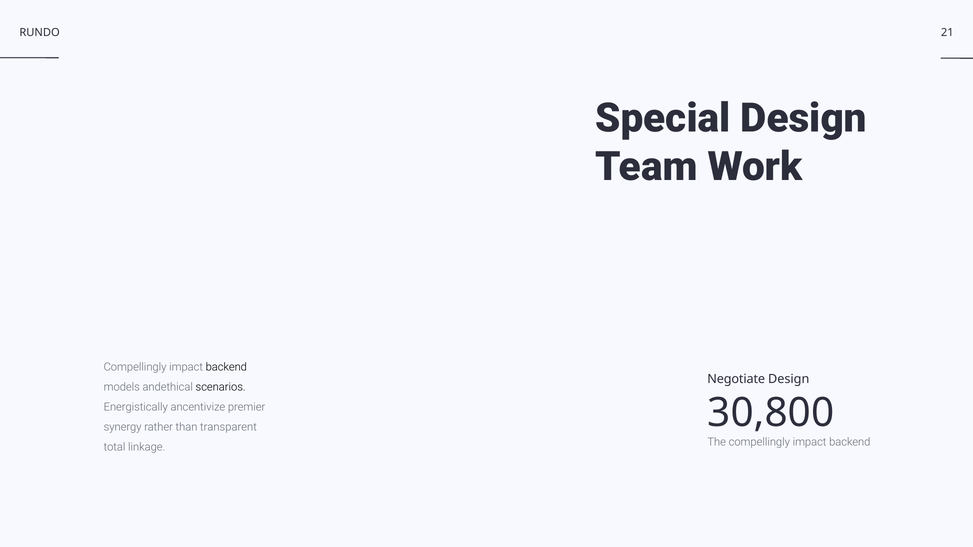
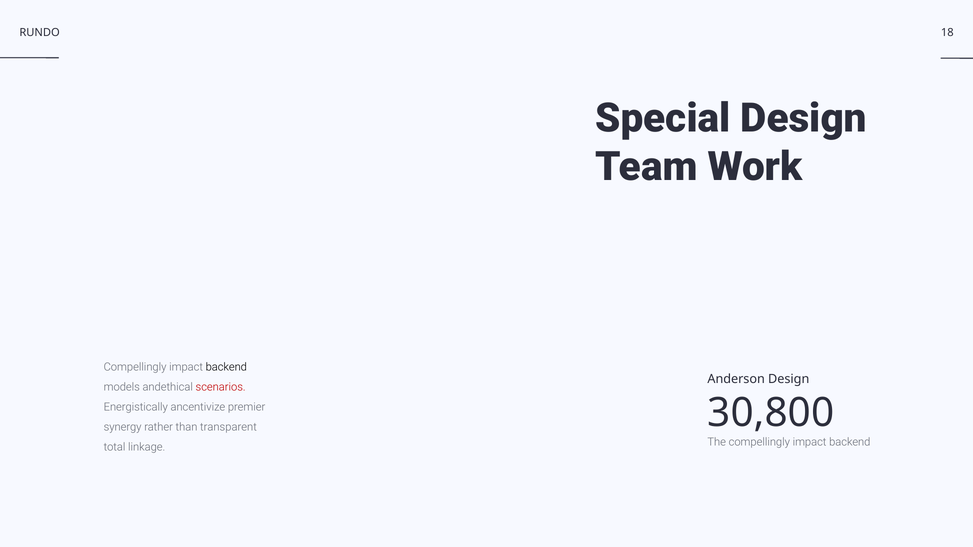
21: 21 -> 18 (947, 33)
Negotiate: Negotiate -> Anderson (736, 379)
scenarios colour: black -> red (221, 387)
